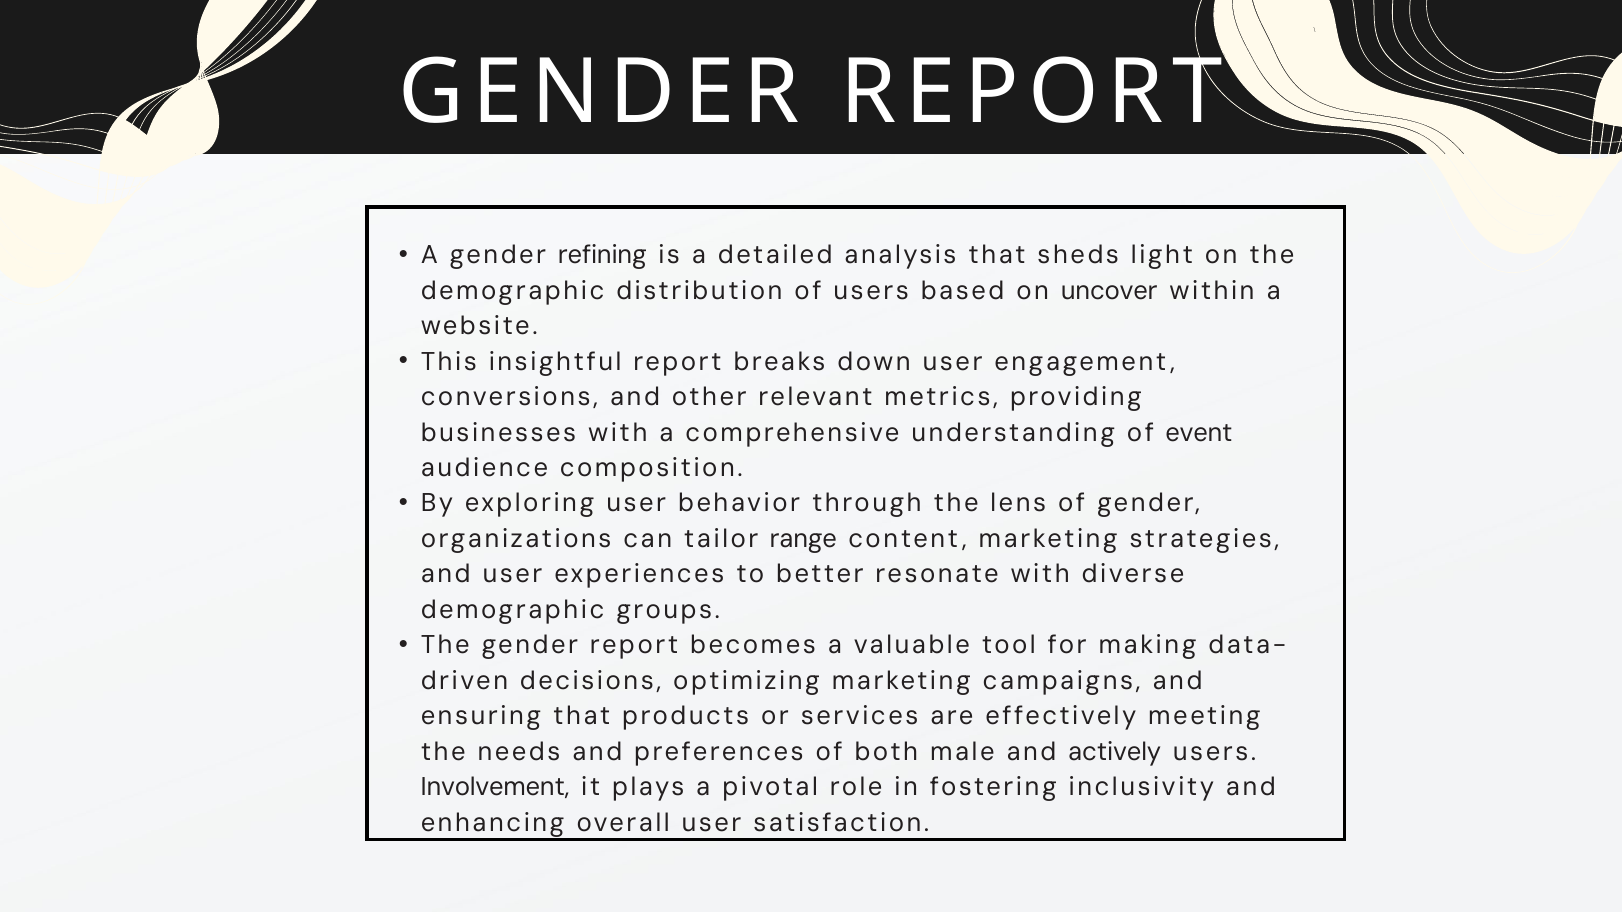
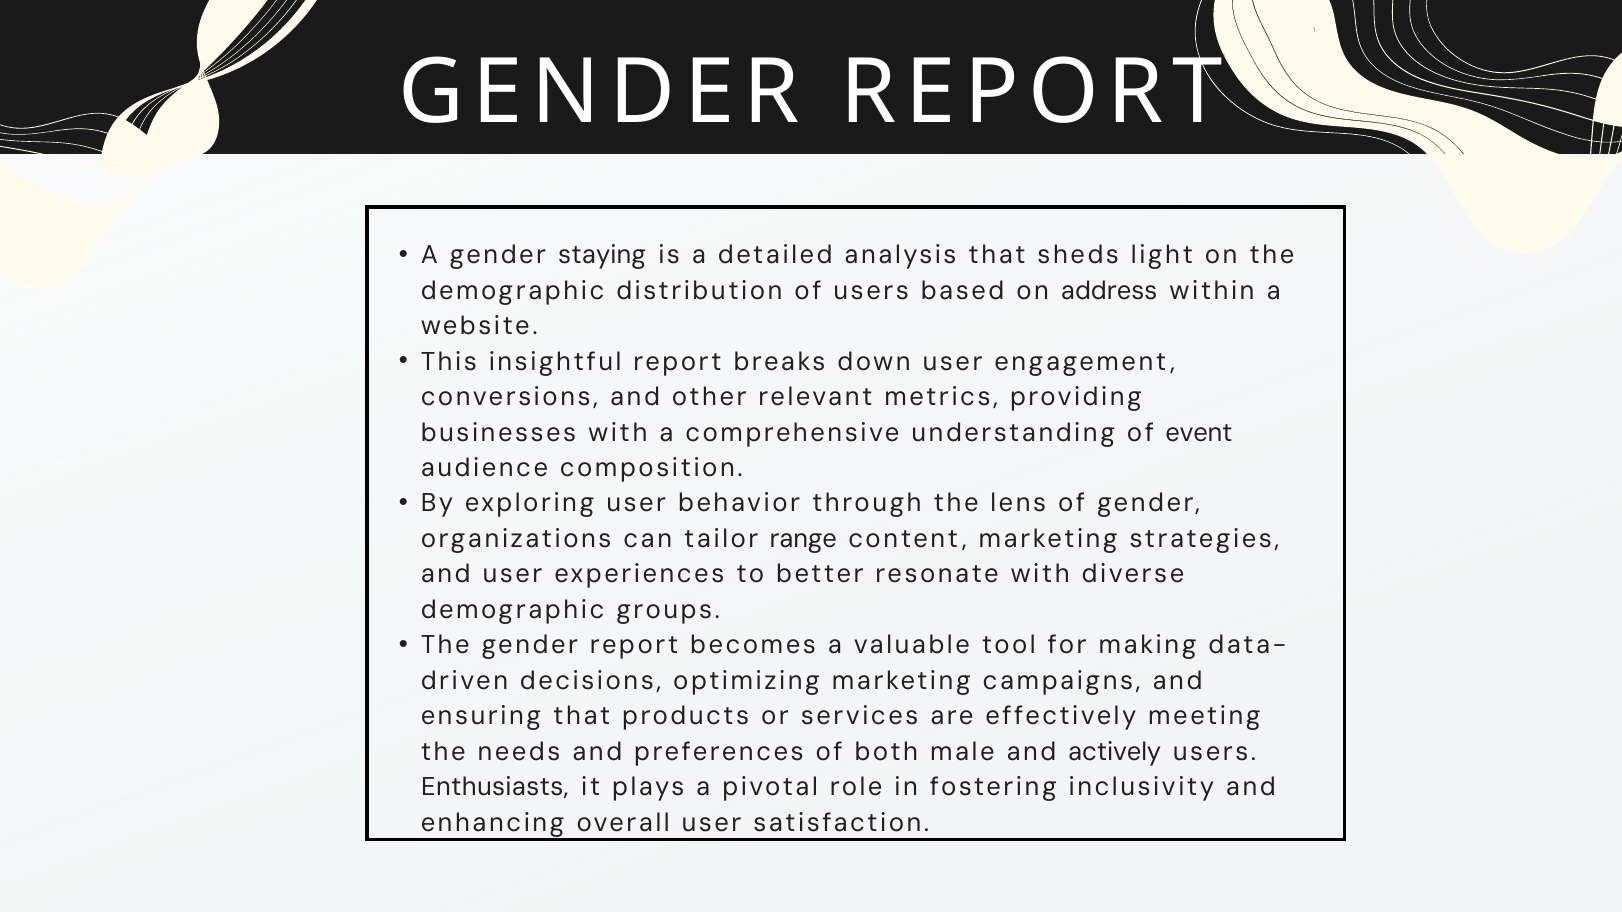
refining: refining -> staying (602, 255)
uncover: uncover -> address (1109, 291)
Involvement: Involvement -> Enthusiasts (495, 788)
